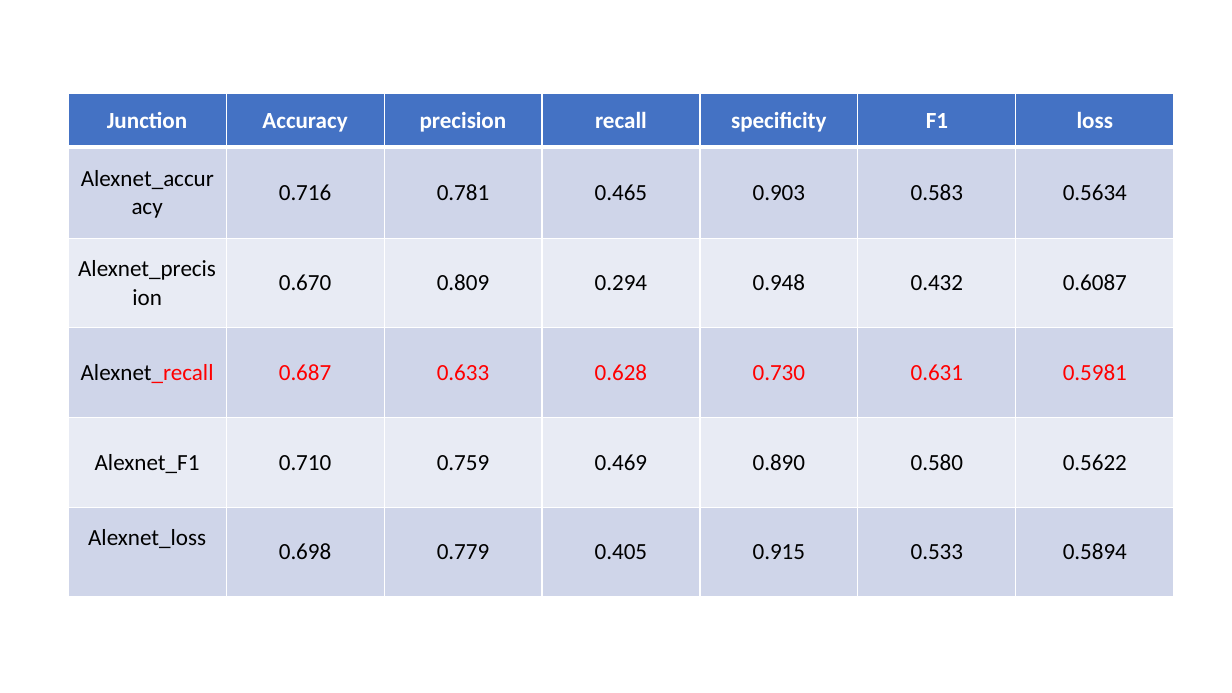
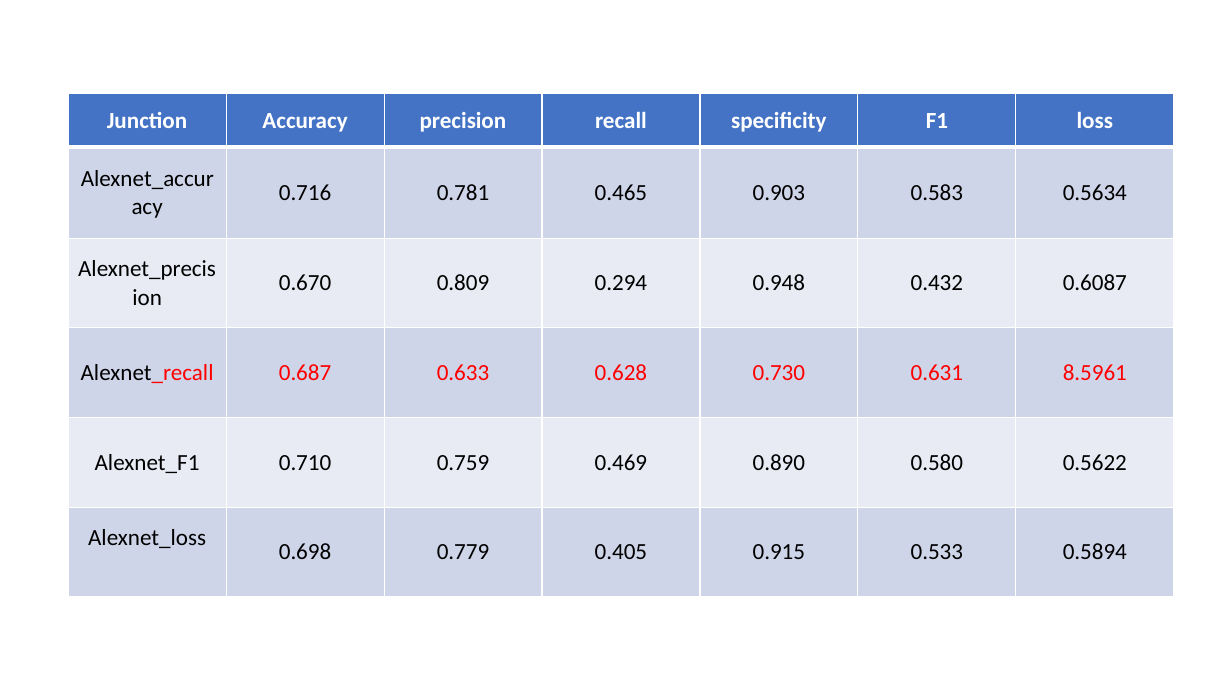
0.5981: 0.5981 -> 8.5961 (1095, 373)
